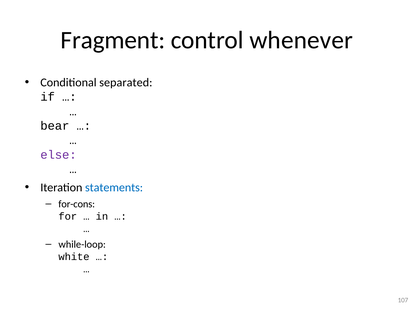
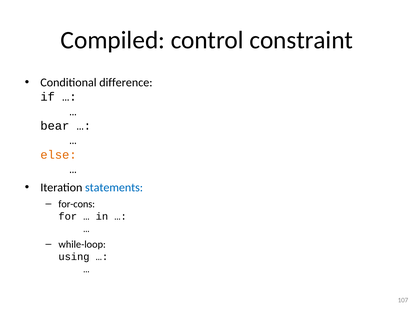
Fragment: Fragment -> Compiled (113, 40)
whenever: whenever -> constraint (301, 40)
separated: separated -> difference (126, 83)
else colour: purple -> orange (58, 155)
white: white -> using (74, 257)
